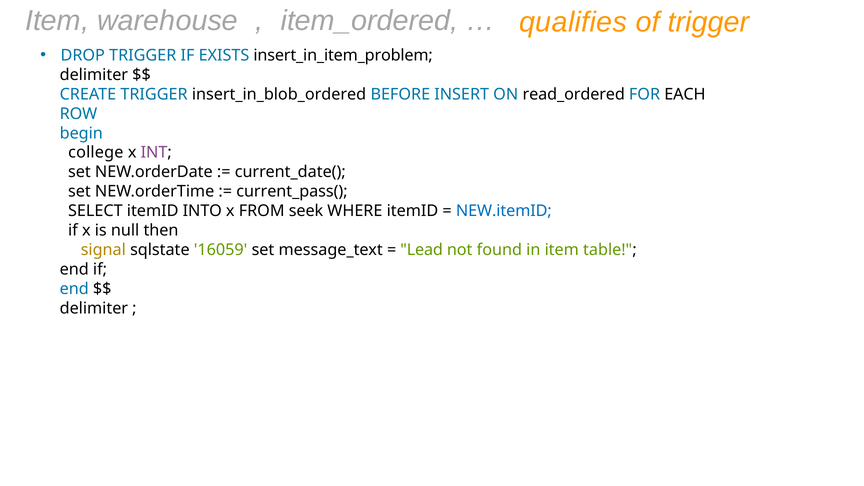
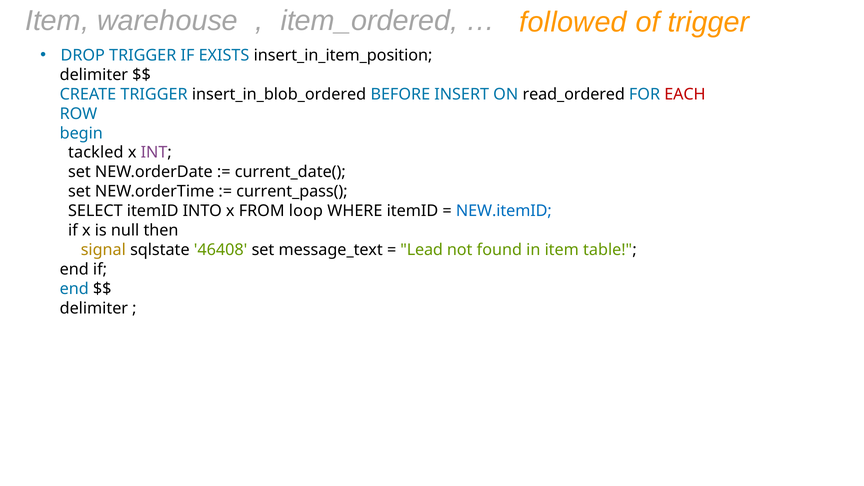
qualifies: qualifies -> followed (573, 22)
insert_in_item_problem: insert_in_item_problem -> insert_in_item_position (343, 55)
EACH colour: black -> red (685, 94)
college: college -> tackled (96, 153)
seek: seek -> loop (306, 211)
16059: 16059 -> 46408 (221, 250)
